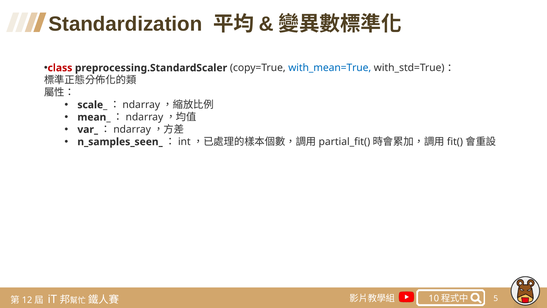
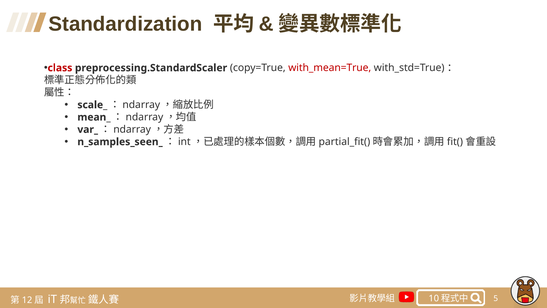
with_mean=True colour: blue -> red (330, 68)
